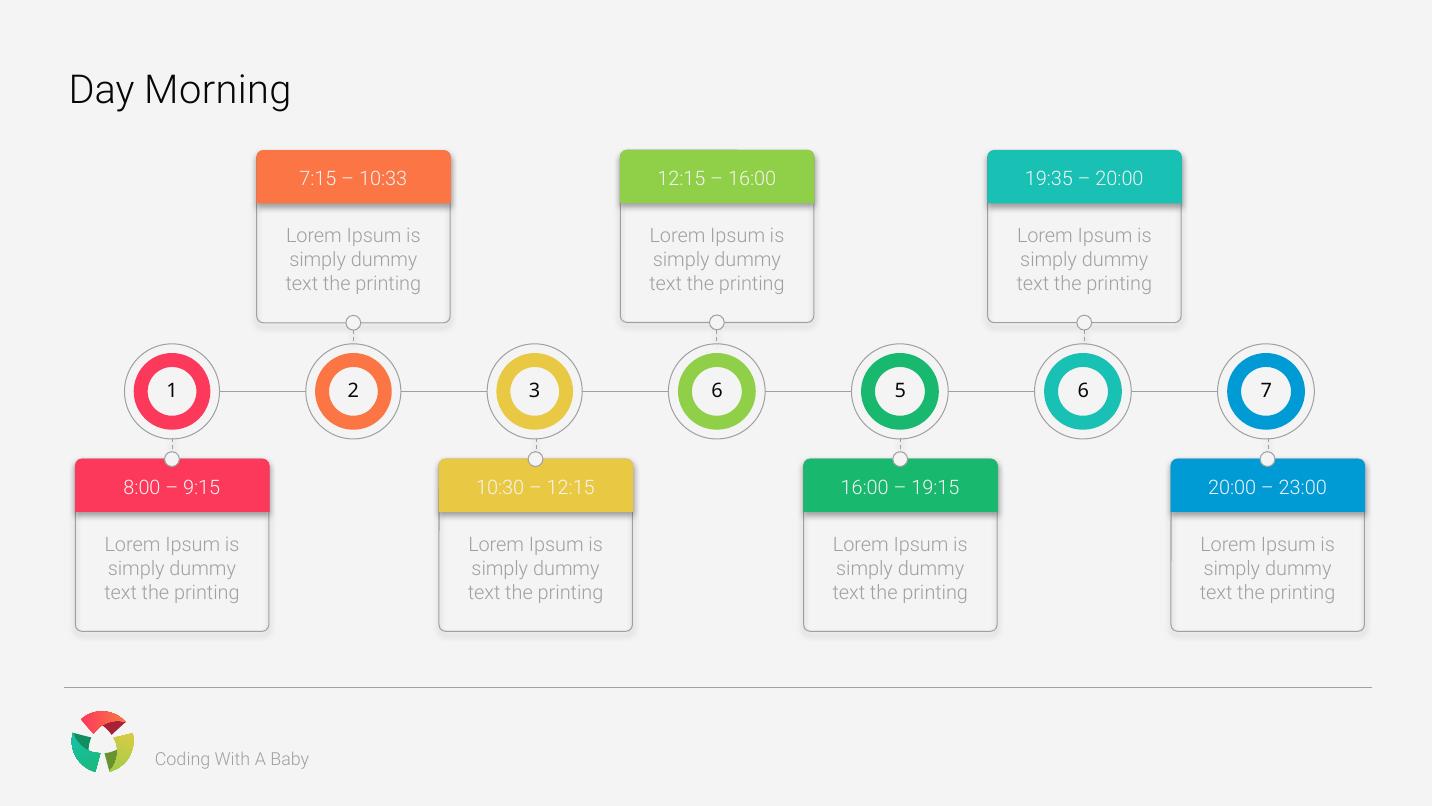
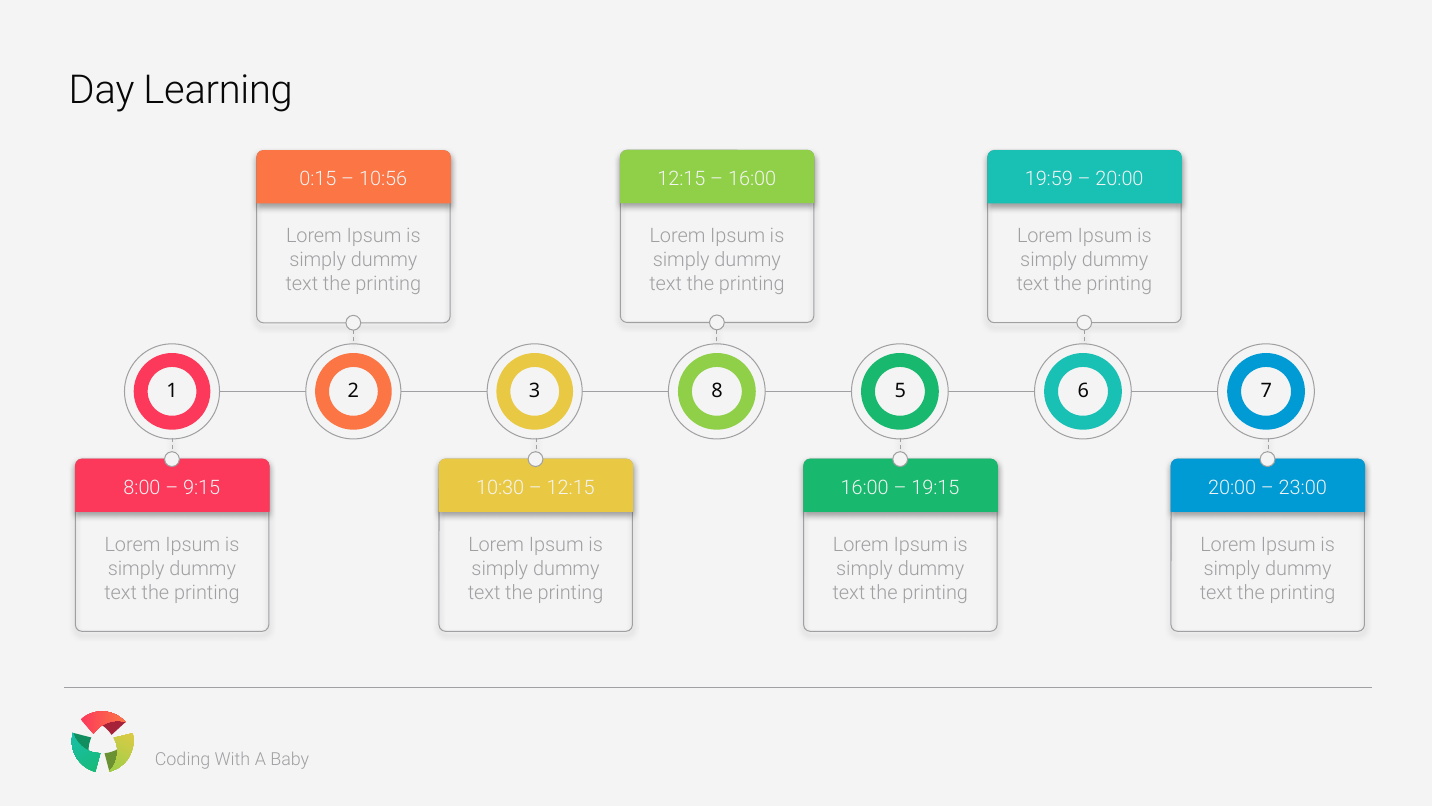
Morning: Morning -> Learning (218, 90)
19:35: 19:35 -> 19:59 (1049, 179)
7:15: 7:15 -> 0:15 (318, 179)
10:33: 10:33 -> 10:56 (383, 179)
3 6: 6 -> 8 (717, 391)
